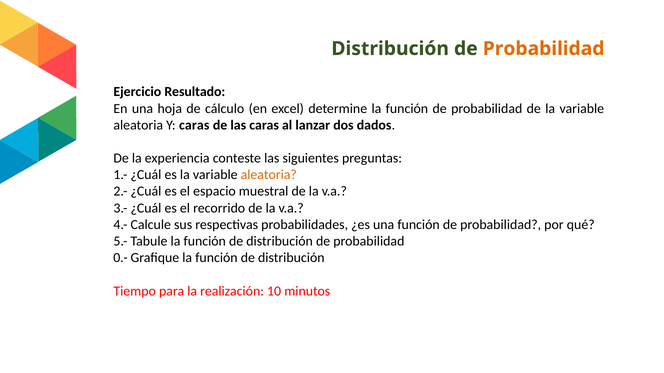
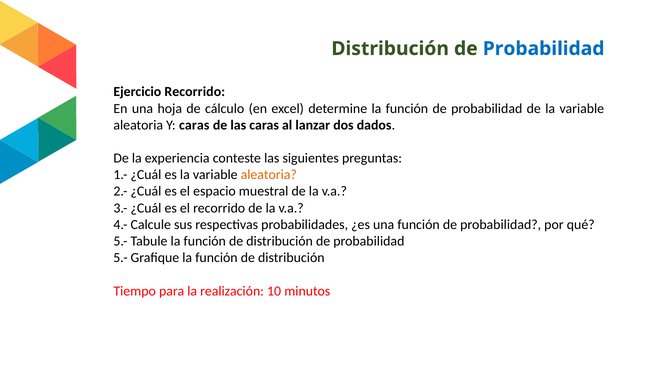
Probabilidad colour: orange -> blue (544, 49)
Ejercicio Resultado: Resultado -> Recorrido (195, 92)
0.-: 0.- -> 5.- (121, 258)
